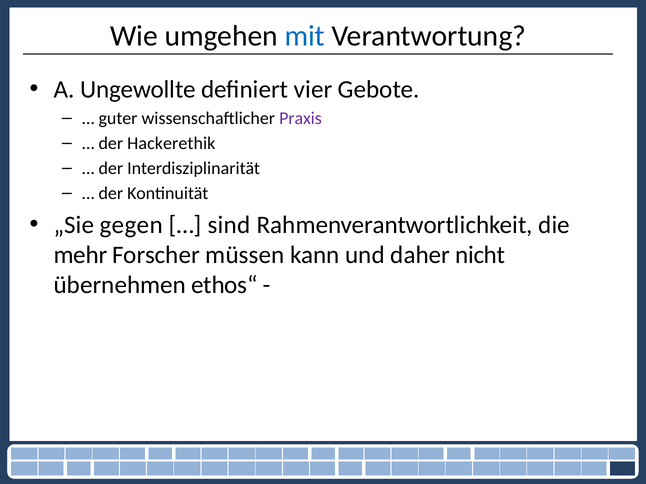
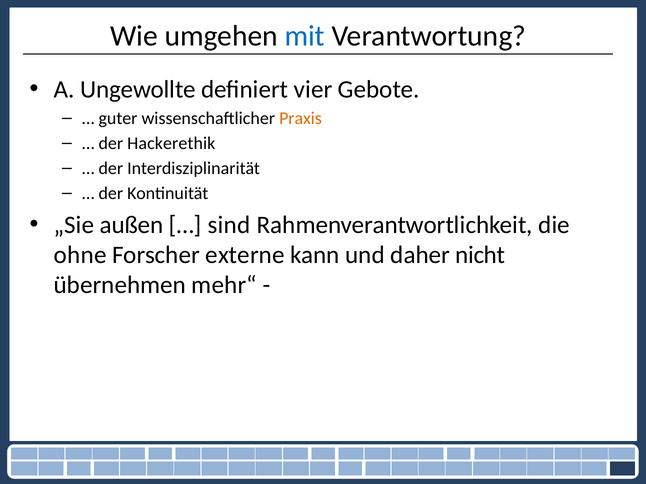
Praxis colour: purple -> orange (300, 118)
gegen: gegen -> außen (132, 225)
mehr: mehr -> ohne (80, 255)
müssen: müssen -> externe (245, 255)
ethos“: ethos“ -> mehr“ (224, 285)
